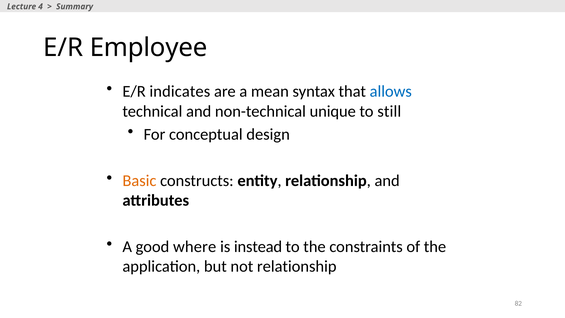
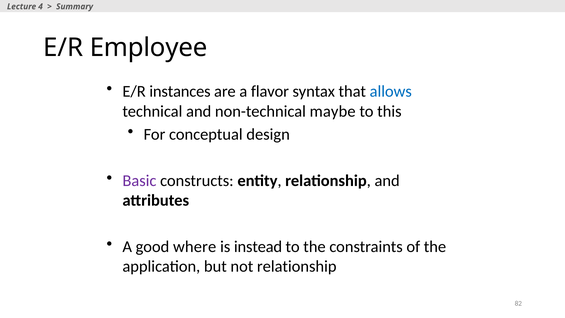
indicates: indicates -> instances (180, 91)
mean: mean -> flavor (270, 91)
unique: unique -> maybe (333, 111)
still: still -> this (389, 111)
Basic colour: orange -> purple (139, 181)
